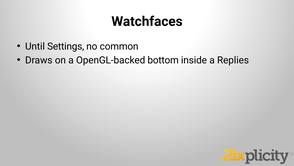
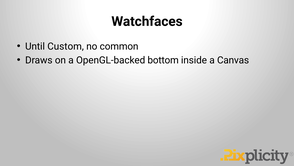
Settings: Settings -> Custom (66, 46)
Replies: Replies -> Canvas (233, 60)
